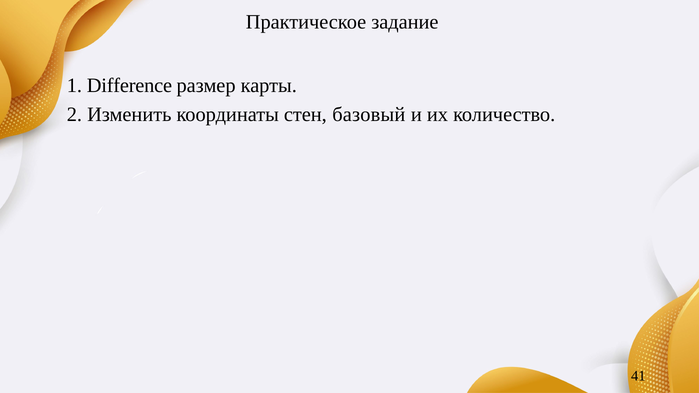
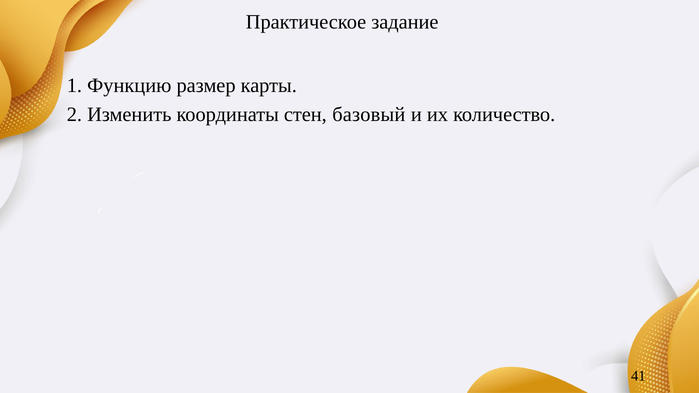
Difference: Difference -> Функцию (129, 85)
